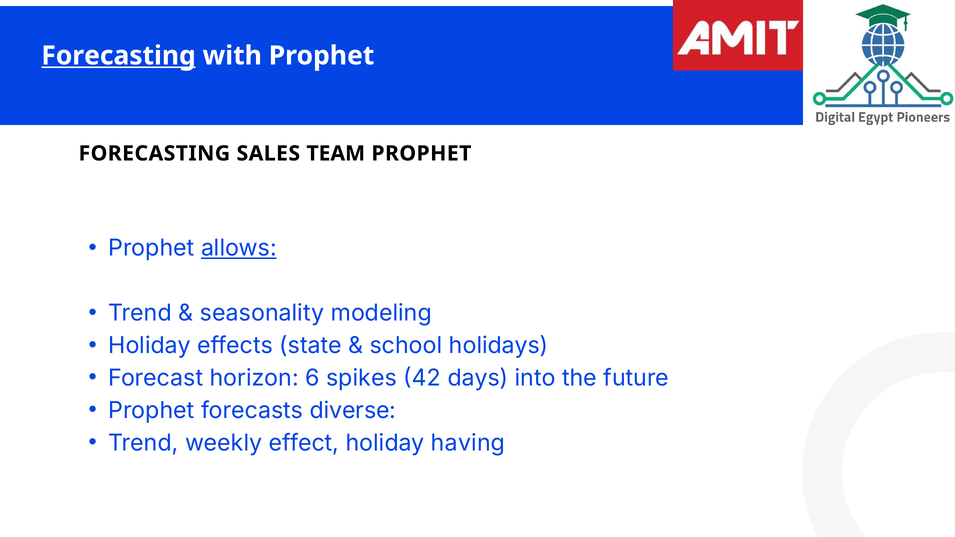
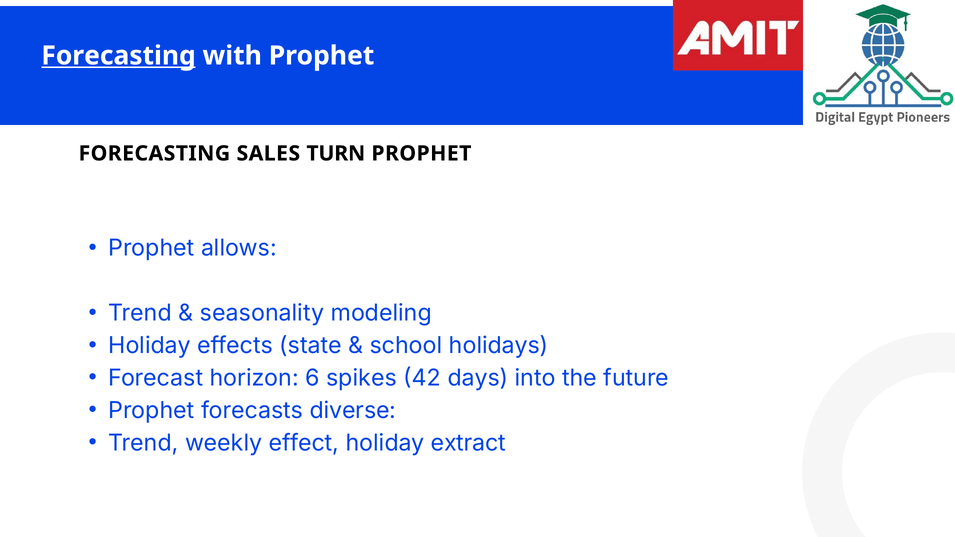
TEAM: TEAM -> TURN (336, 154)
allows underline: present -> none (239, 248)
having: having -> extract (468, 443)
